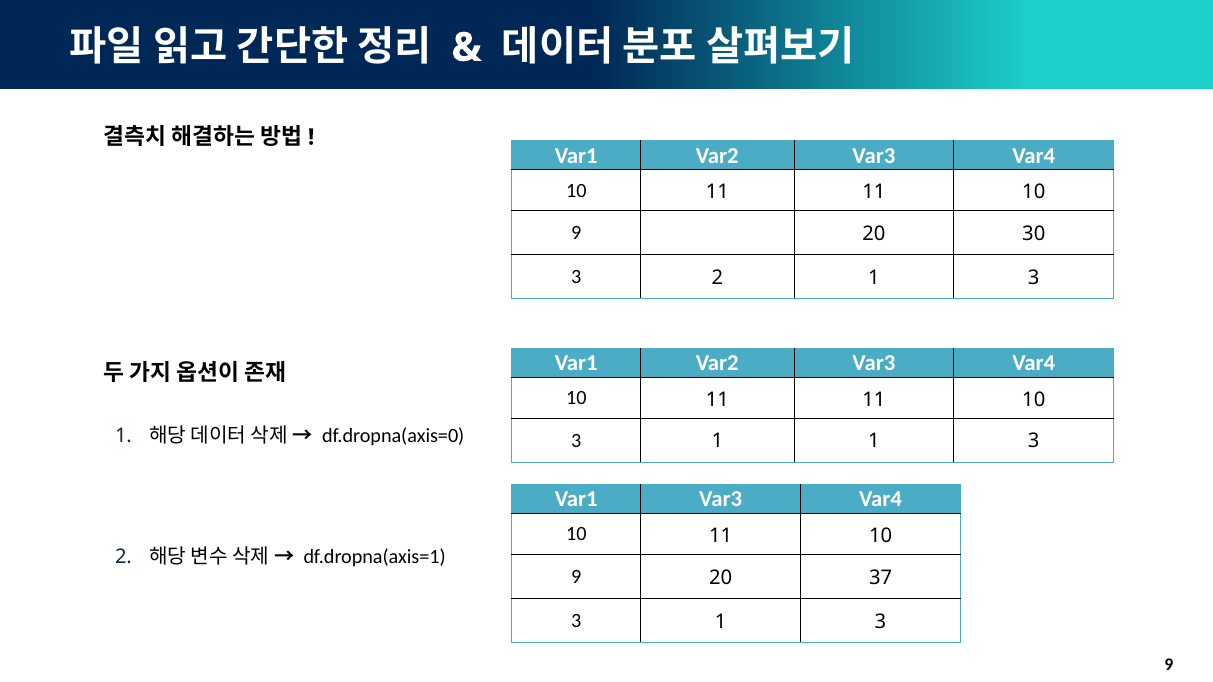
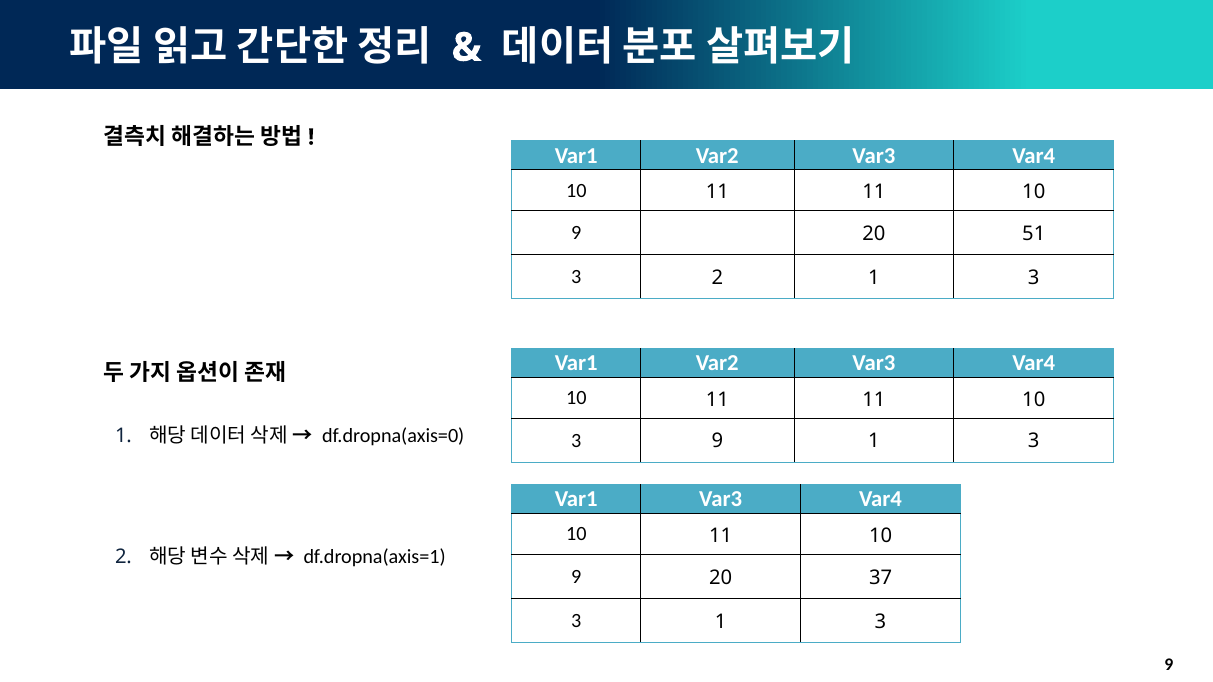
30: 30 -> 51 (1034, 234)
1: 1 -> 9 (717, 442)
